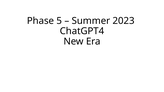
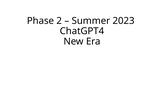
5: 5 -> 2 (59, 21)
